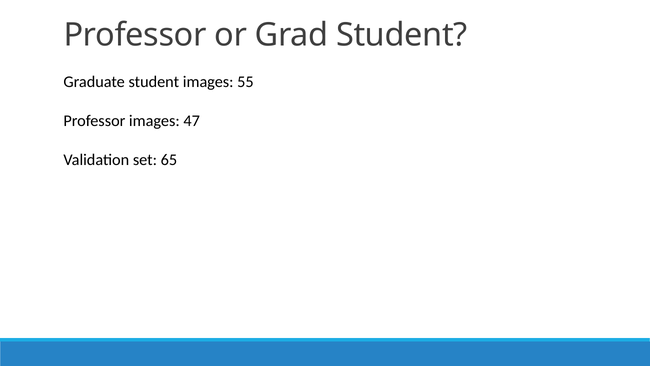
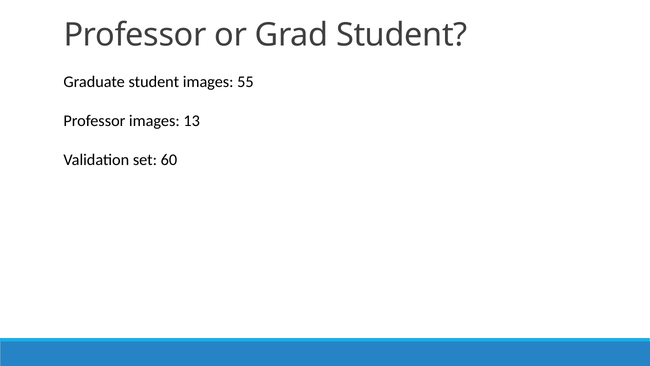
47: 47 -> 13 (192, 121)
65: 65 -> 60 (169, 160)
